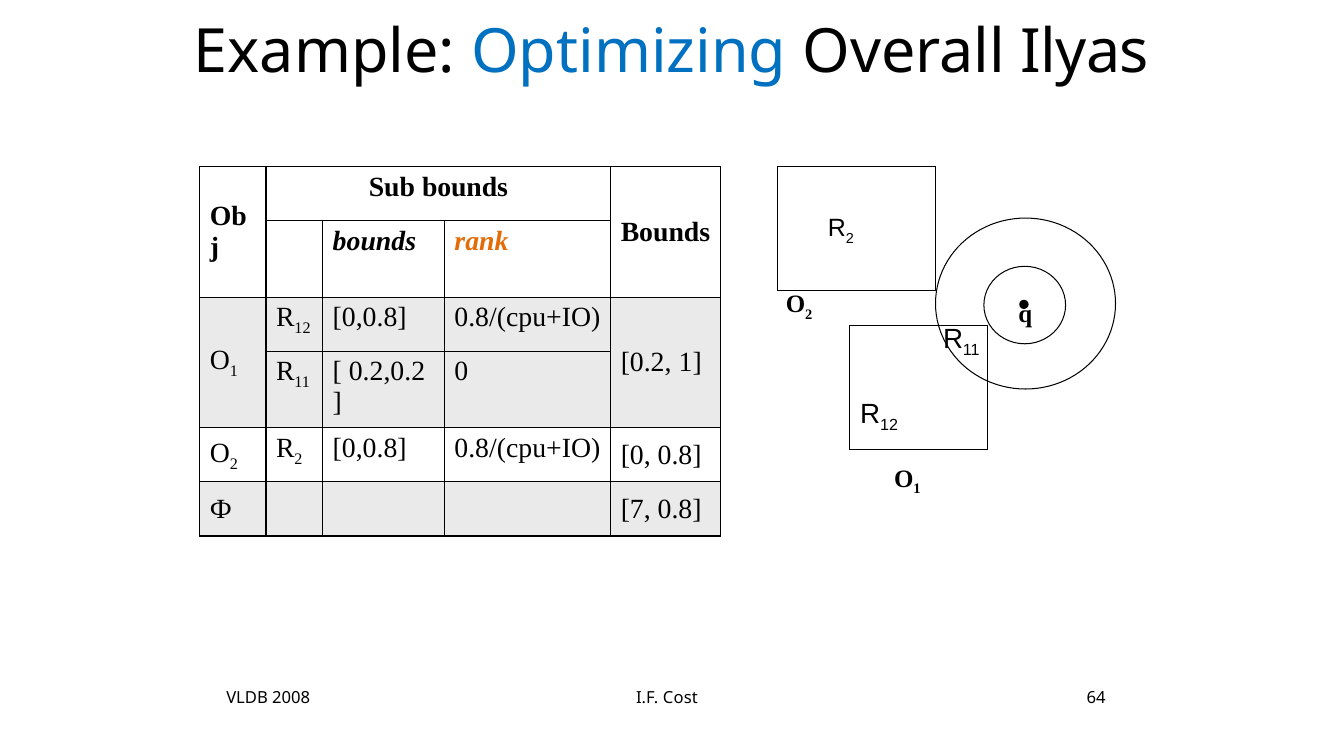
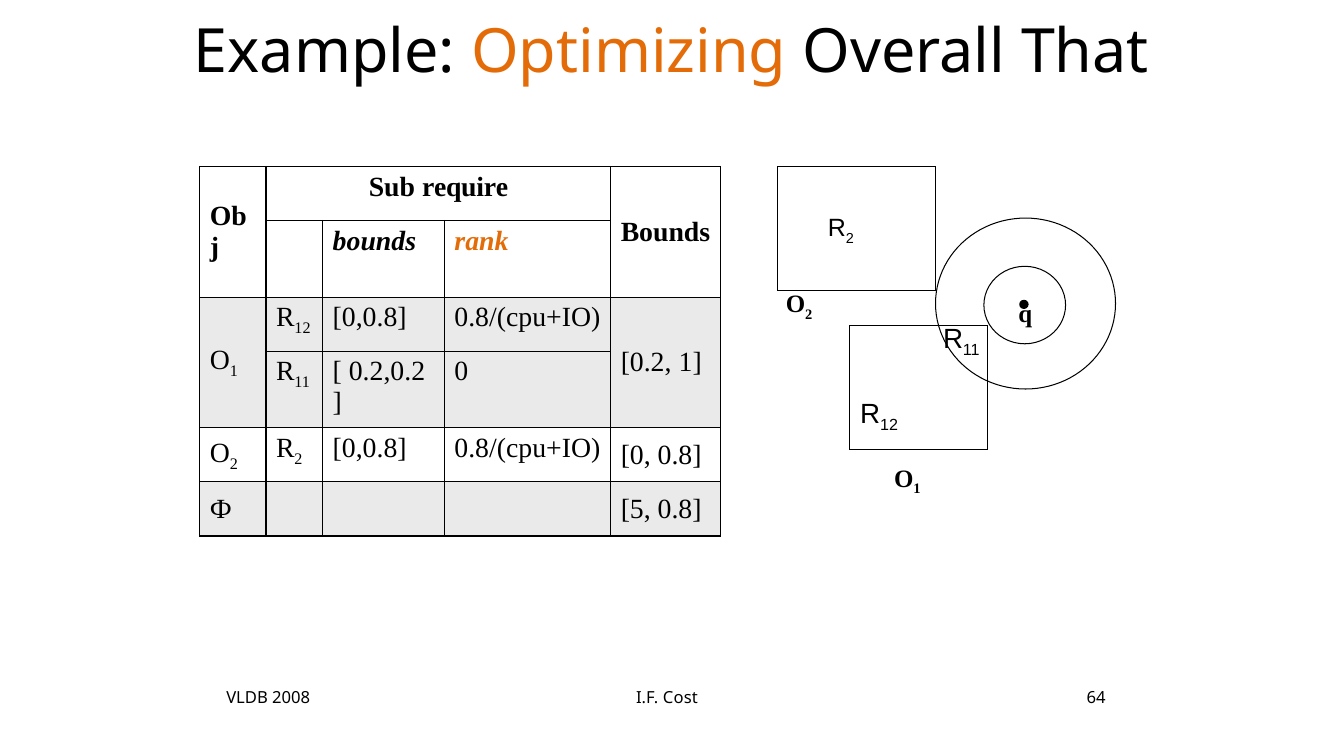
Optimizing colour: blue -> orange (629, 52)
Ilyas: Ilyas -> That (1085, 52)
Sub bounds: bounds -> require (465, 187)
7: 7 -> 5 (636, 509)
